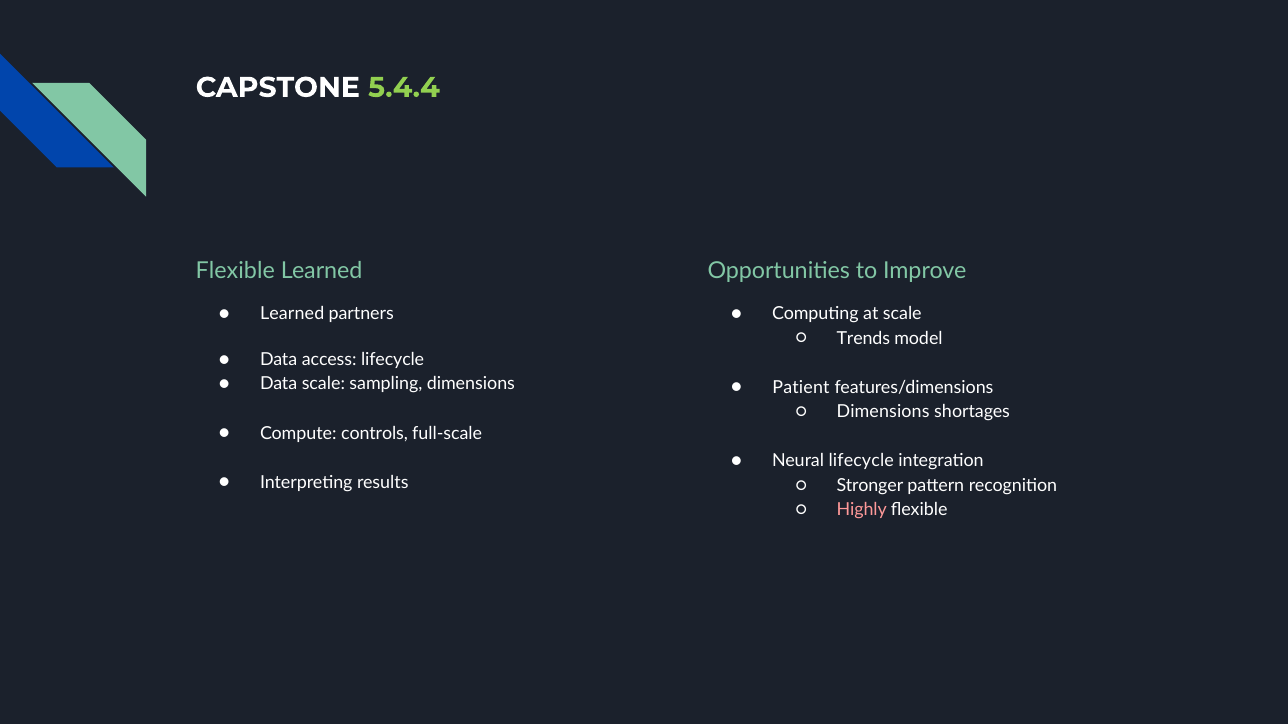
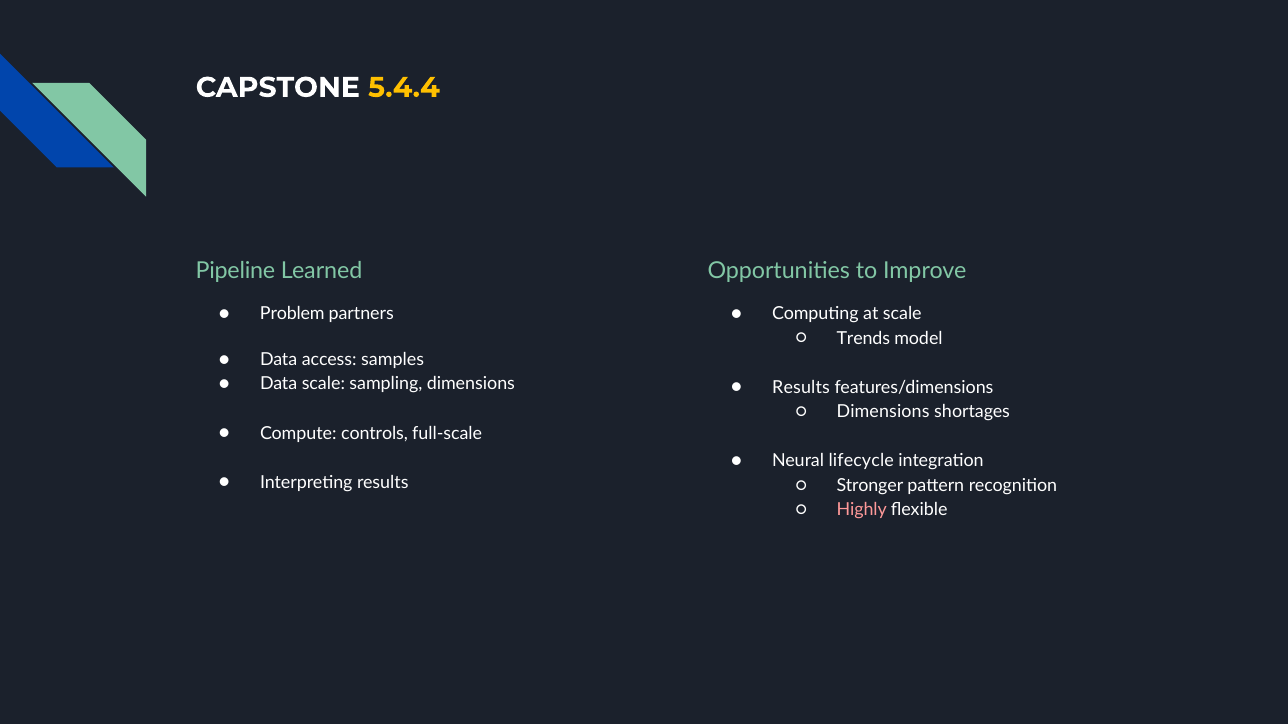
5.4.4 colour: light green -> yellow (404, 87)
Flexible: Flexible -> Pipeline (235, 271)
Learned: Learned -> Problem (292, 314)
access lifecycle: lifecycle -> samples (393, 360)
Patient: Patient -> Results (801, 388)
